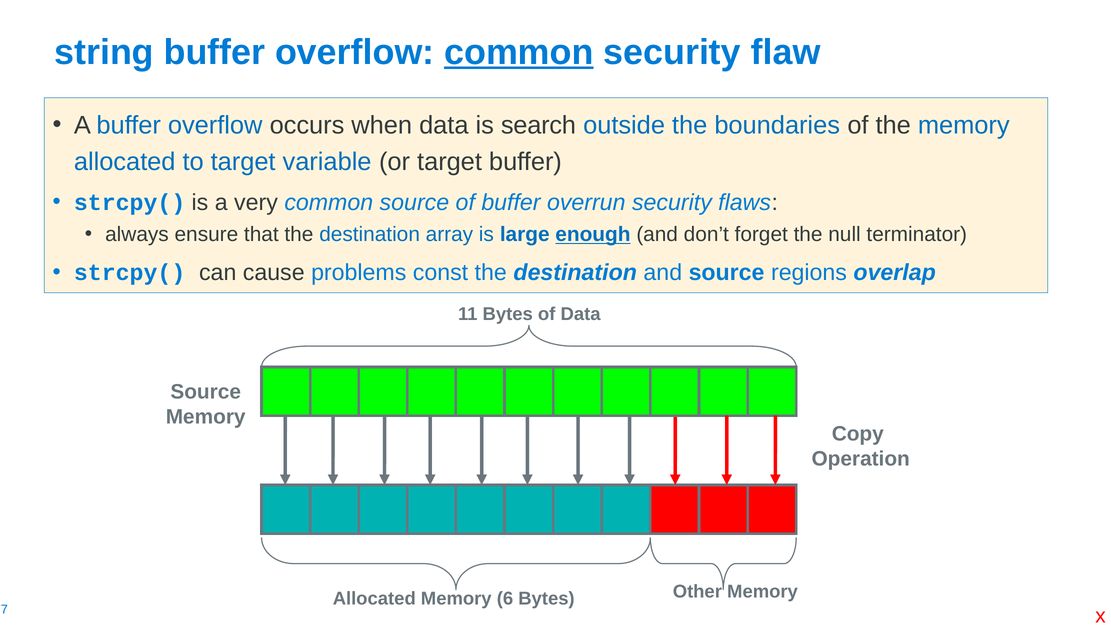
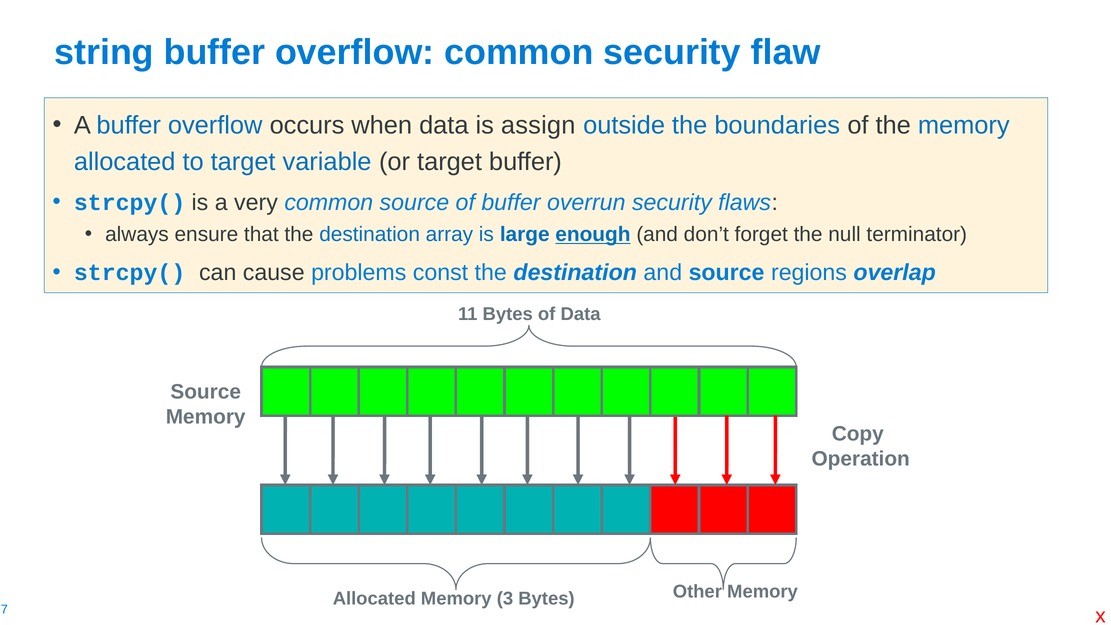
common underline: present -> none (519, 52)
search: search -> assign (538, 125)
6: 6 -> 3 (505, 599)
